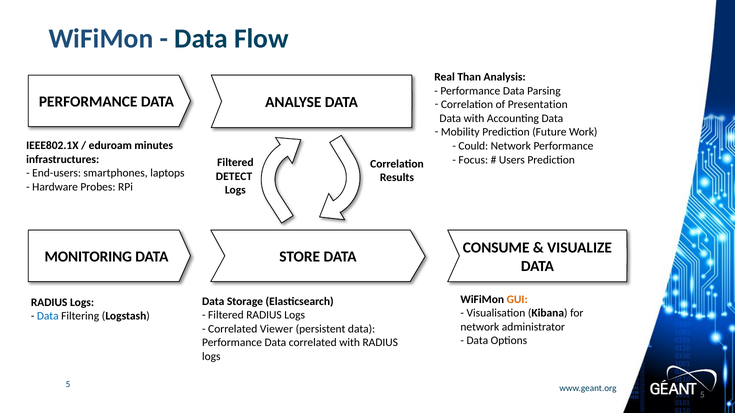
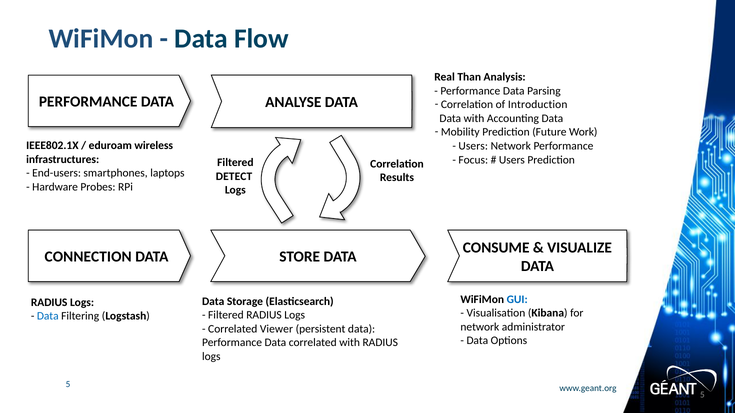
Presentation: Presentation -> Introduction (538, 105)
minutes: minutes -> wireless (154, 146)
Could: Could -> Users (473, 146)
MONITORING: MONITORING -> CONNECTION (88, 257)
GUI colour: orange -> blue (517, 300)
